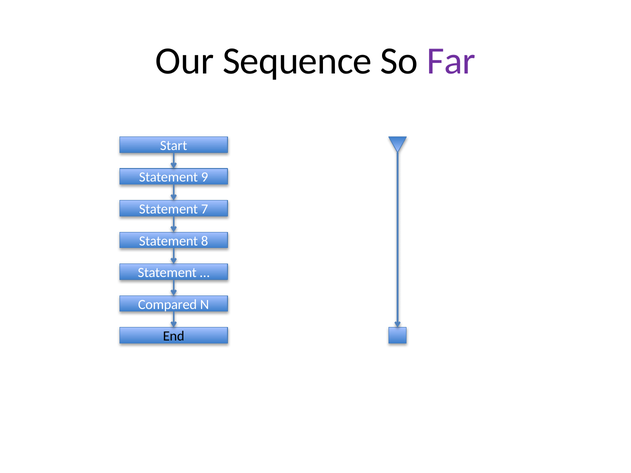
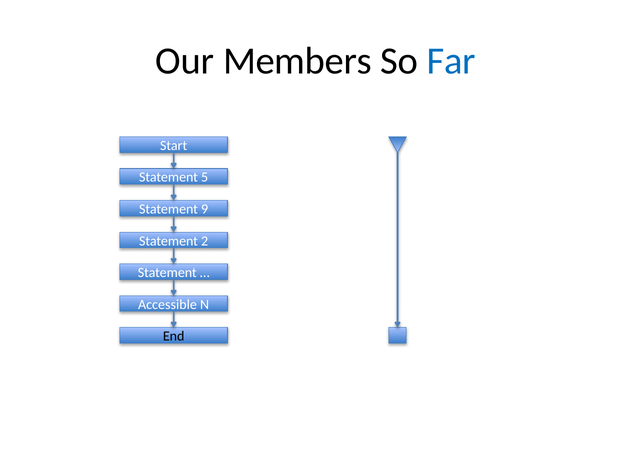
Sequence: Sequence -> Members (297, 61)
Far colour: purple -> blue (451, 61)
9: 9 -> 5 (205, 177)
7: 7 -> 9 (205, 209)
8: 8 -> 2 (205, 241)
Compared: Compared -> Accessible (167, 305)
